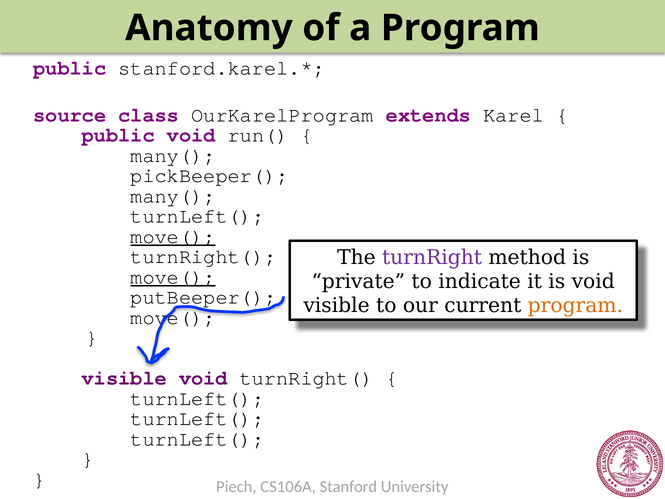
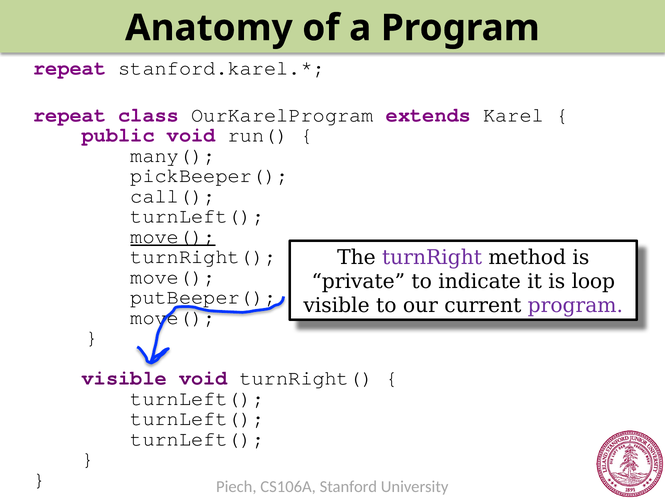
public: public -> repeat (70, 68)
source: source -> repeat (70, 115)
many(: many( -> call( (173, 196)
move( underline: present -> none (173, 277)
is void: void -> loop (593, 281)
program colour: orange -> purple (575, 305)
